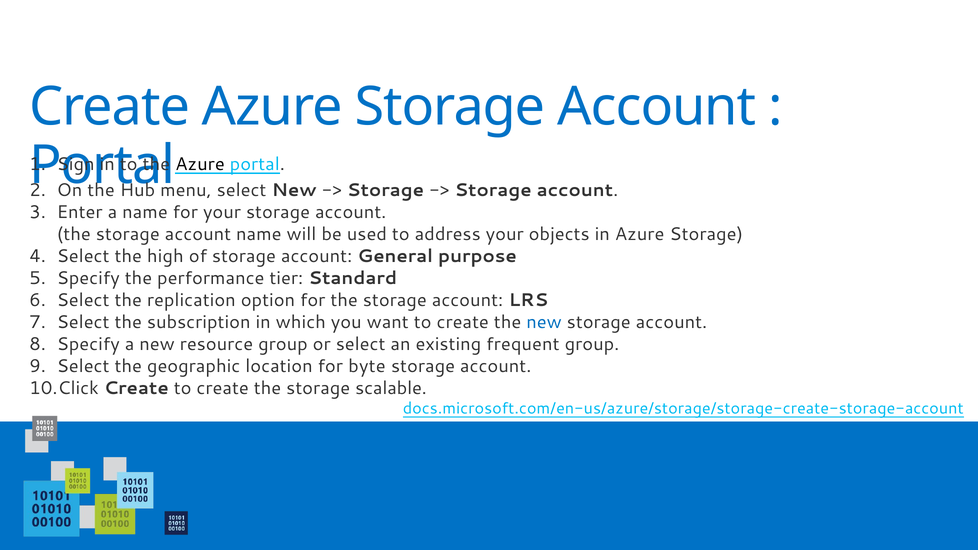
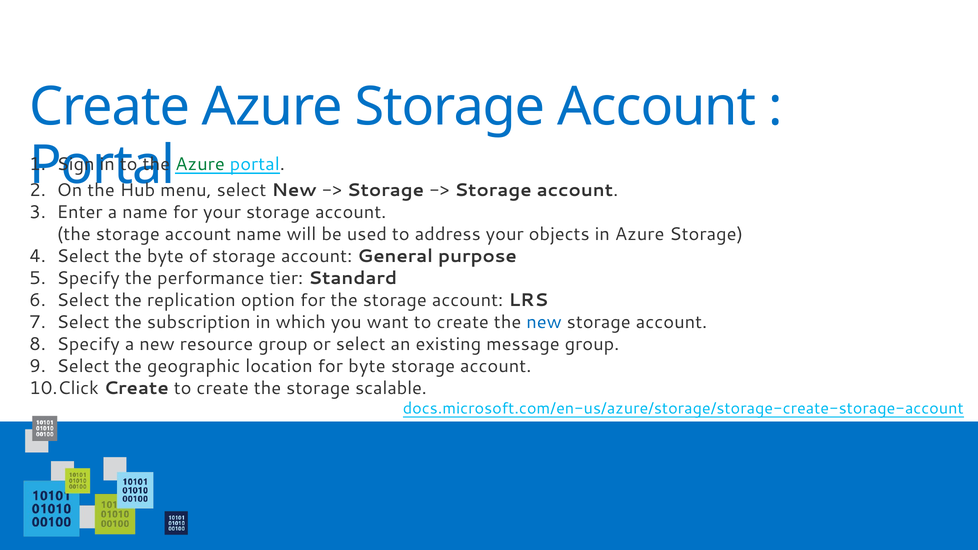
Azure colour: black -> green (200, 164)
the high: high -> byte (165, 256)
frequent: frequent -> message (523, 344)
